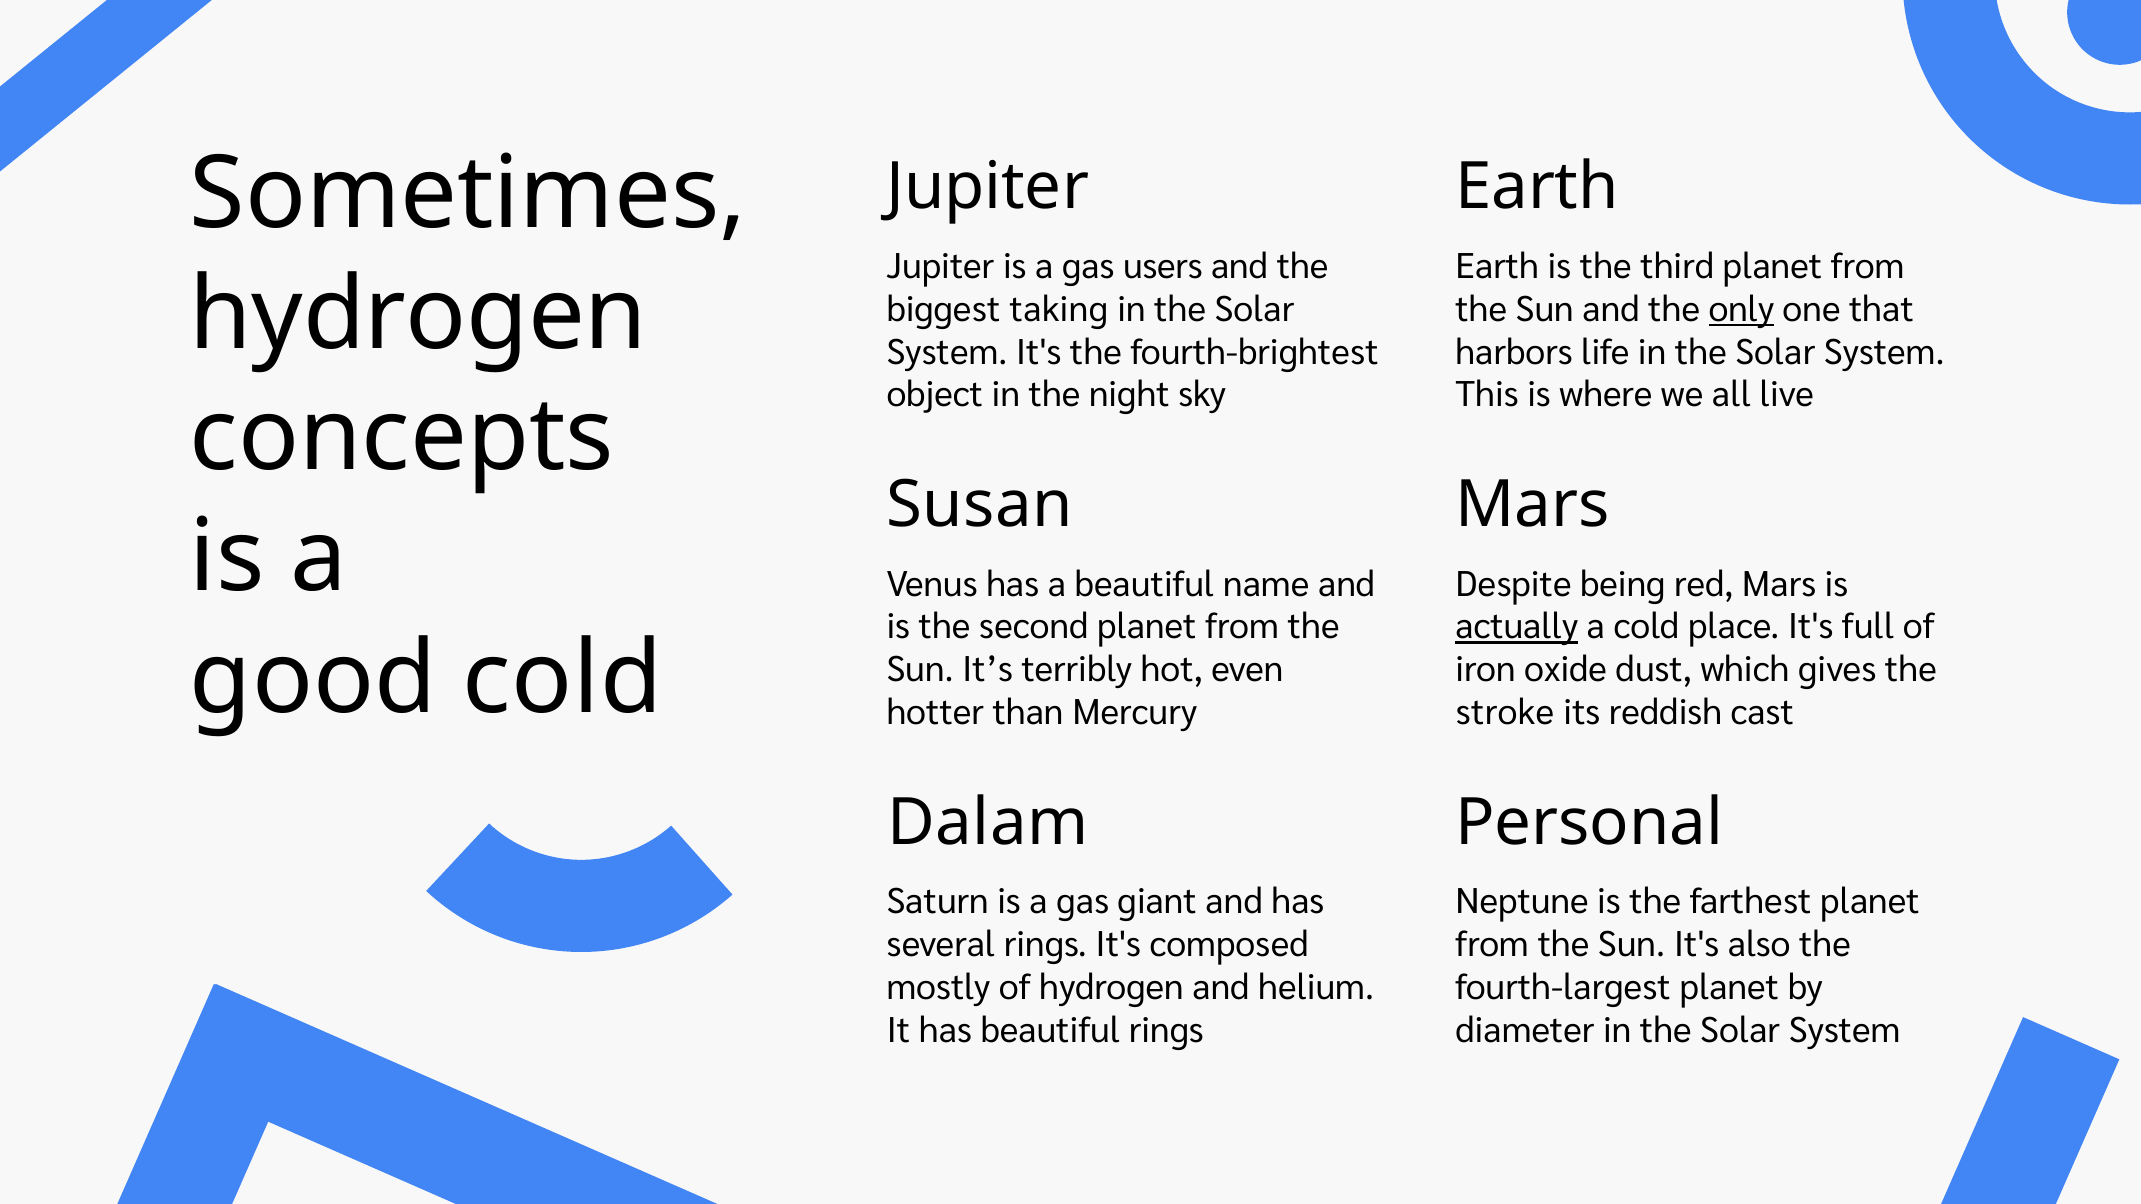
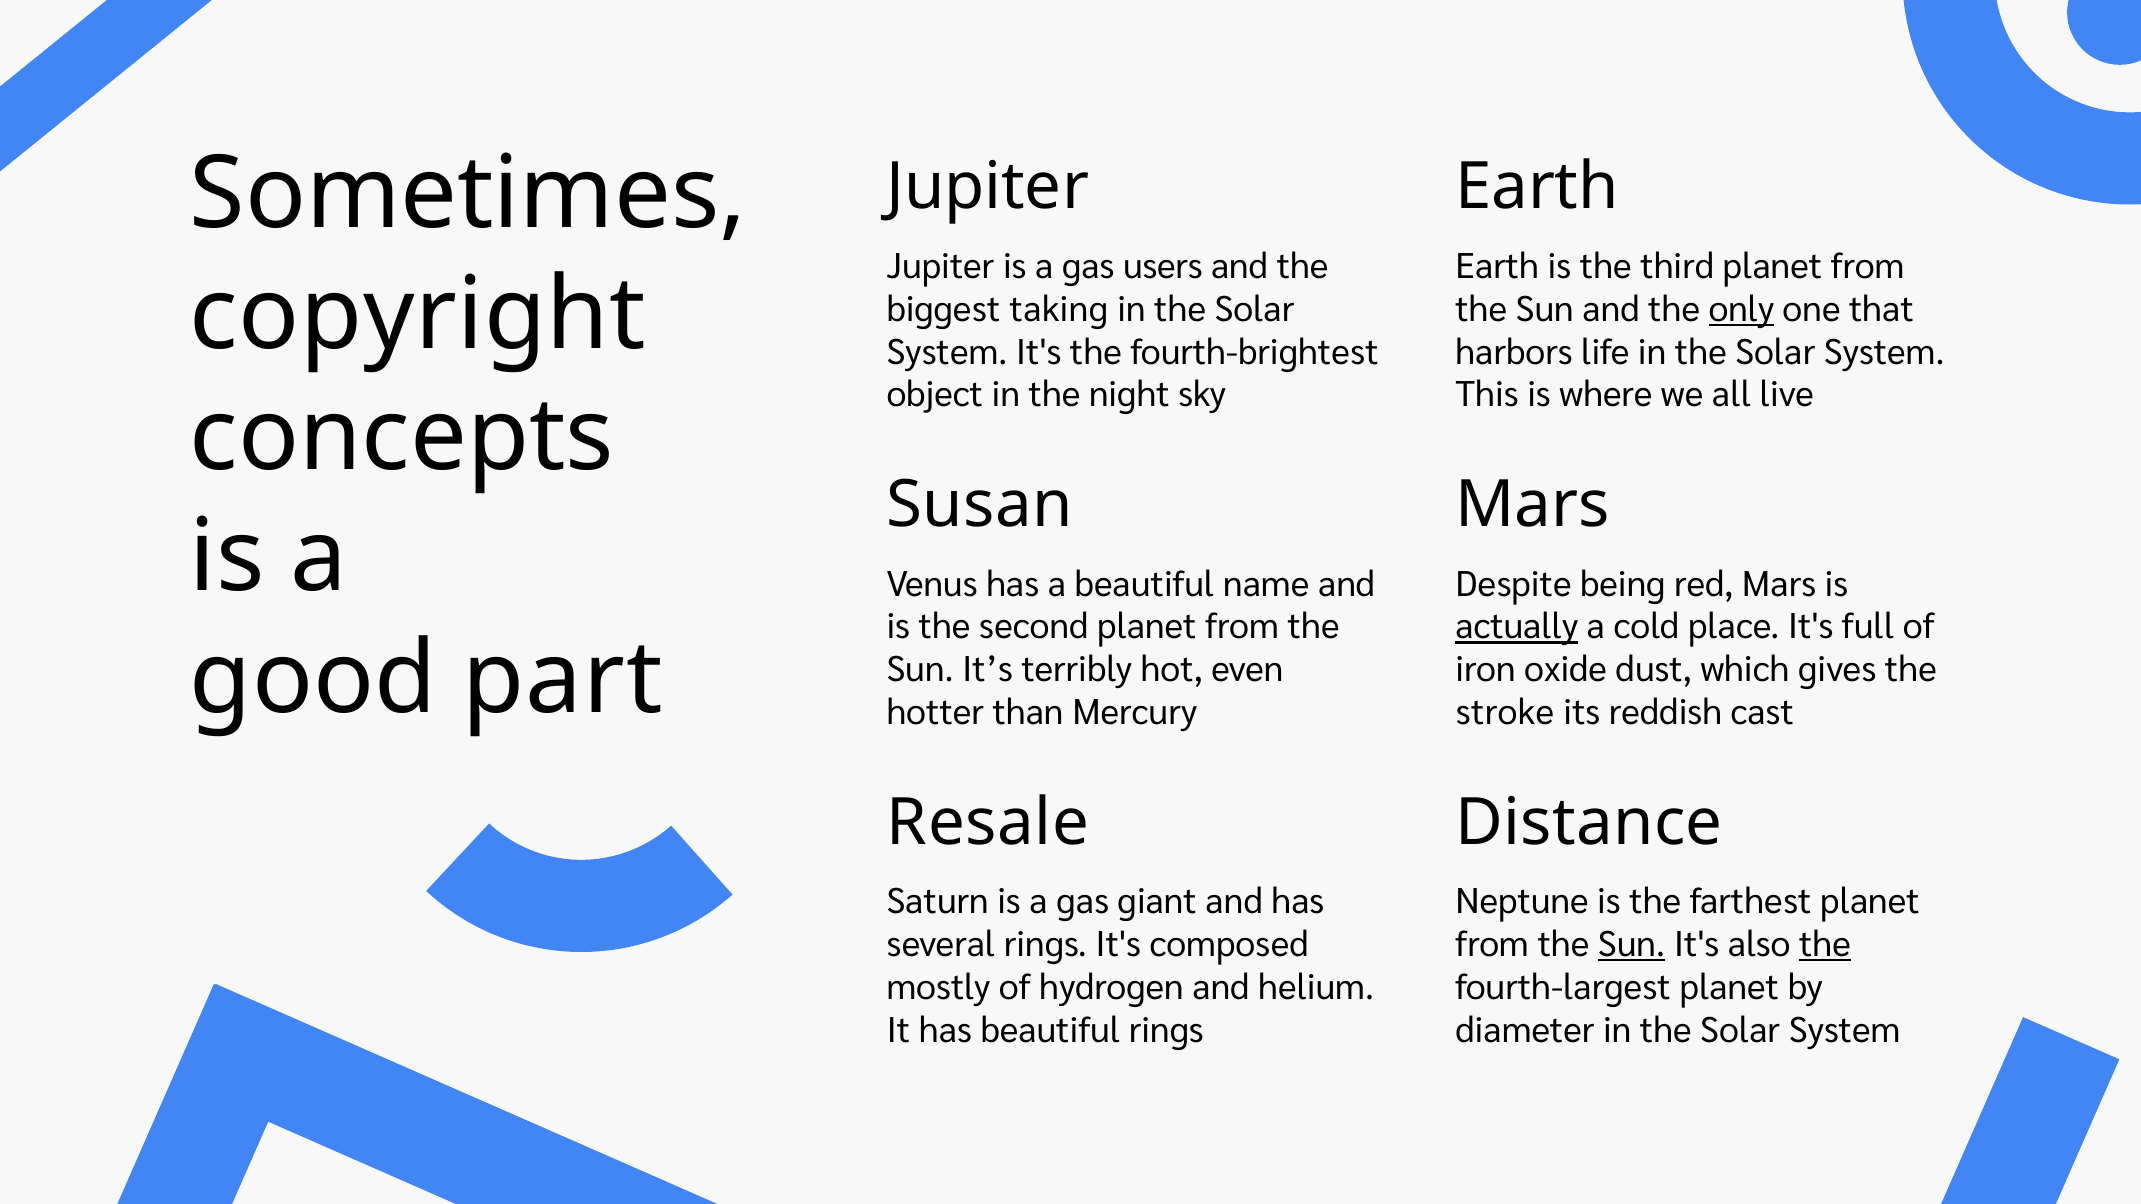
hydrogen: hydrogen -> copyright (418, 315)
good cold: cold -> part (563, 679)
Dalam: Dalam -> Resale (988, 823)
Personal: Personal -> Distance (1589, 823)
Sun underline: none -> present (1631, 945)
the underline: none -> present (1825, 945)
